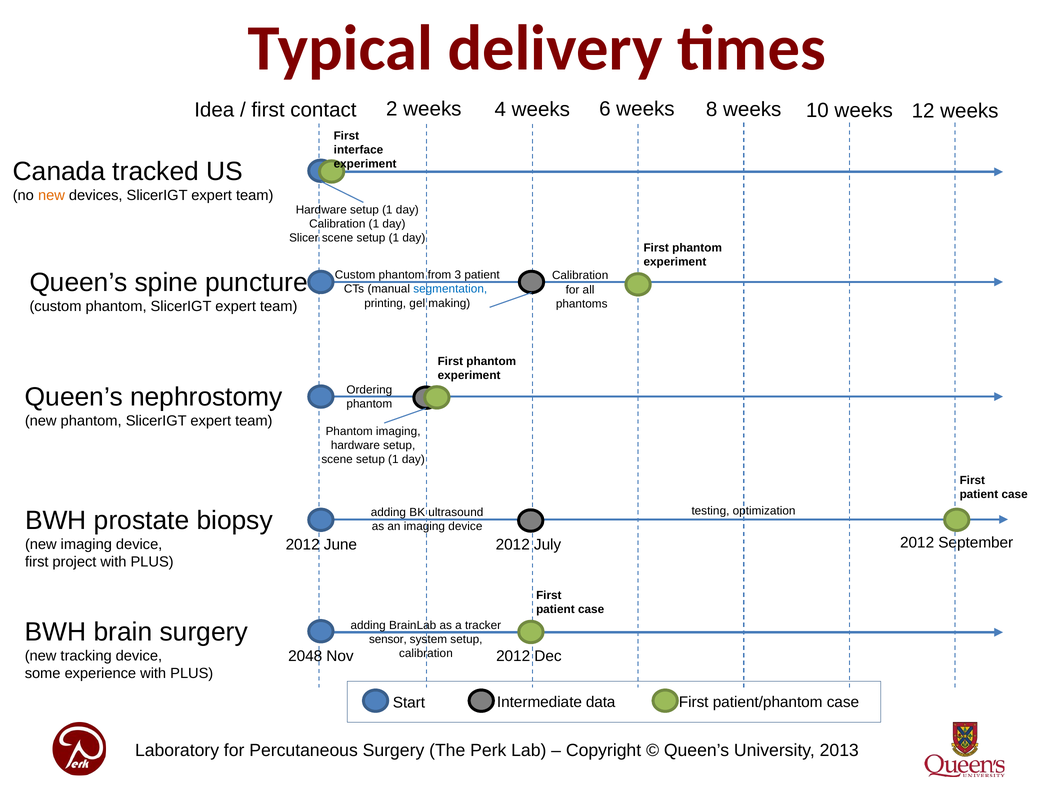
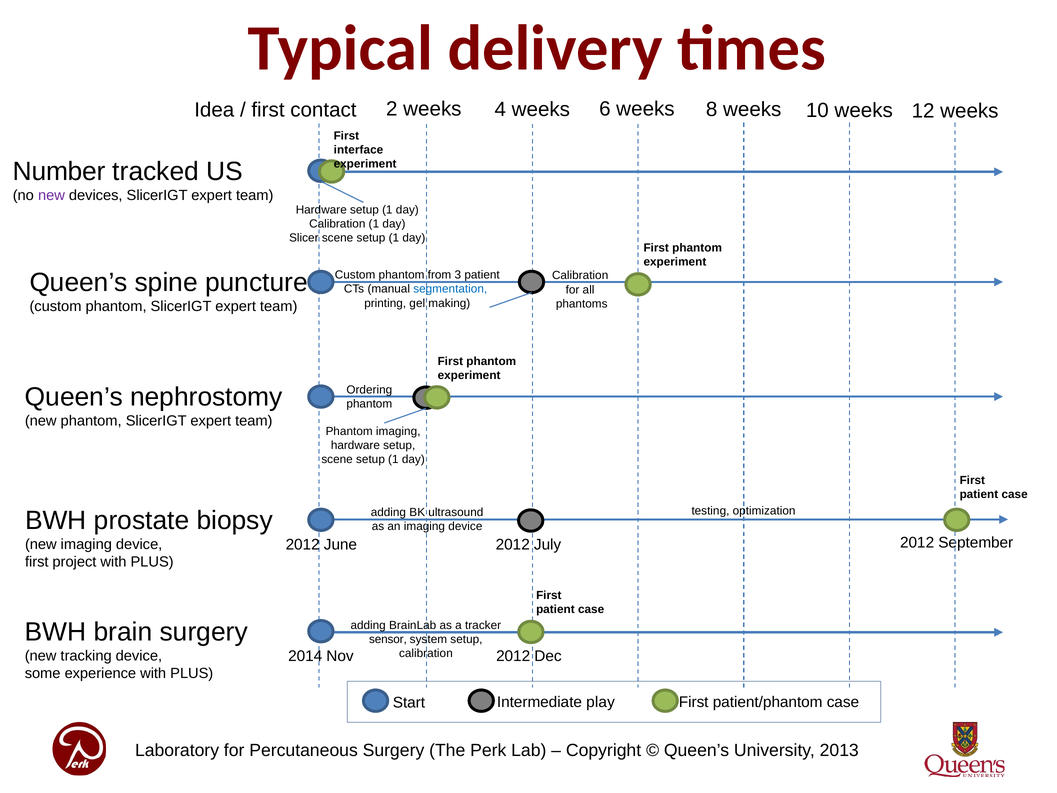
Canada: Canada -> Number (59, 171)
new colour: orange -> purple (51, 195)
2048: 2048 -> 2014 (305, 656)
data: data -> play (601, 702)
